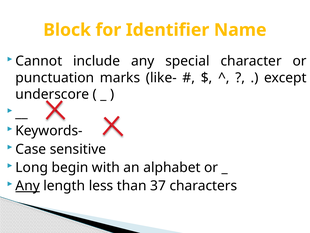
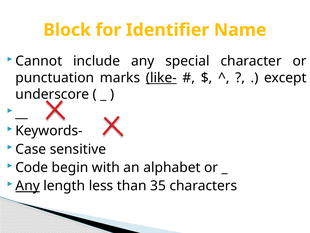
like- underline: none -> present (161, 78)
Long: Long -> Code (32, 167)
37: 37 -> 35 (158, 185)
